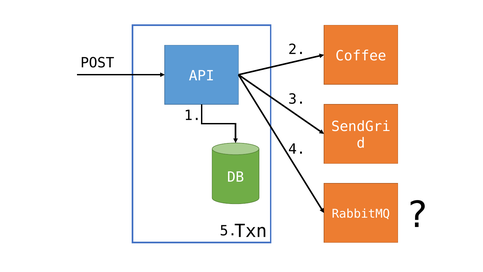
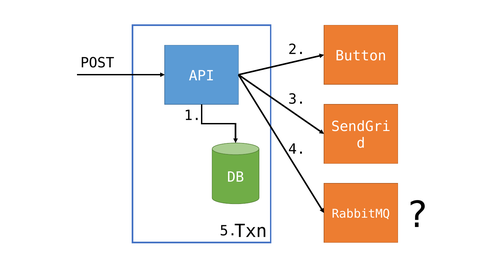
Coffee: Coffee -> Button (361, 56)
